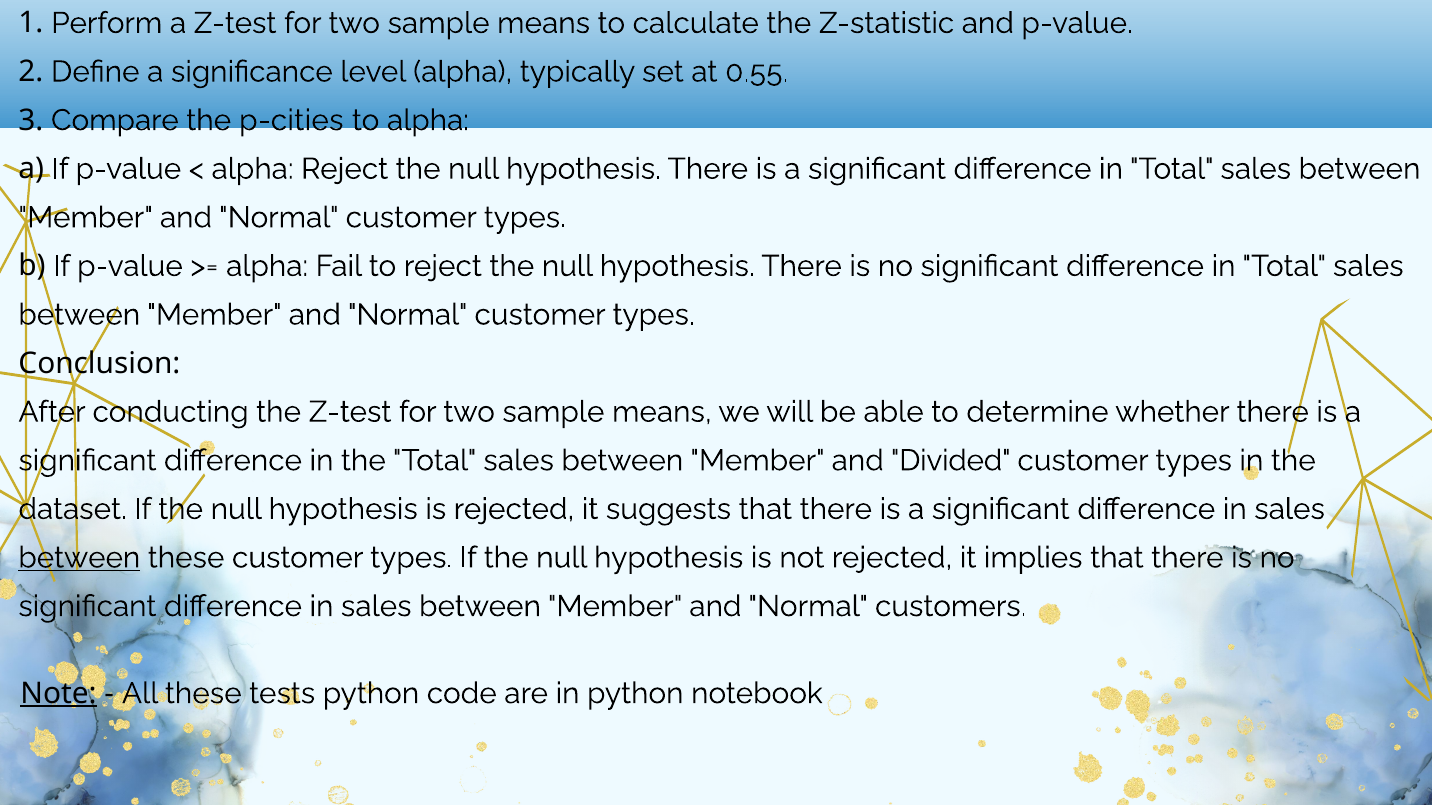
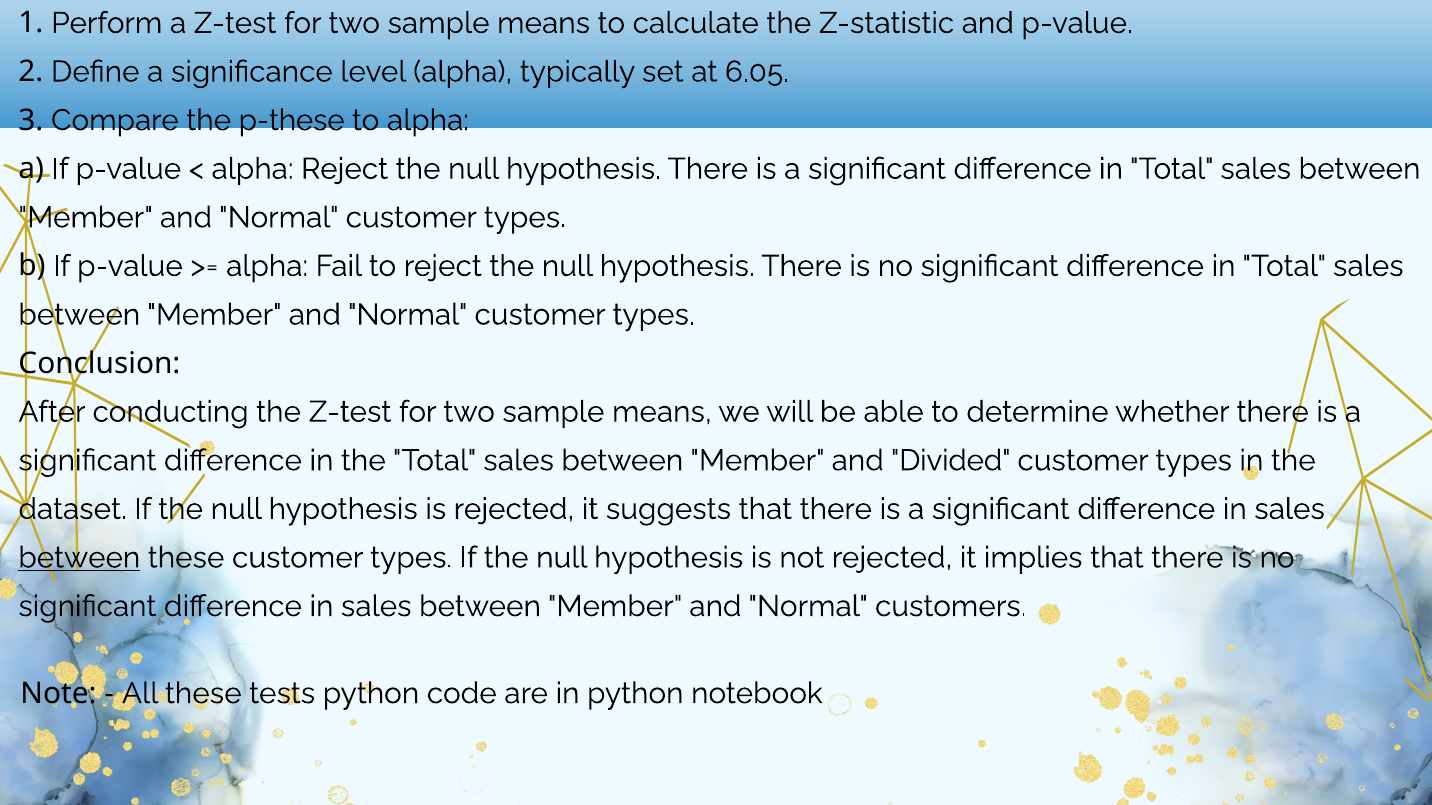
0.55: 0.55 -> 6.05 (757, 72)
p-cities: p-cities -> p-these (292, 120)
Note underline: present -> none (59, 694)
